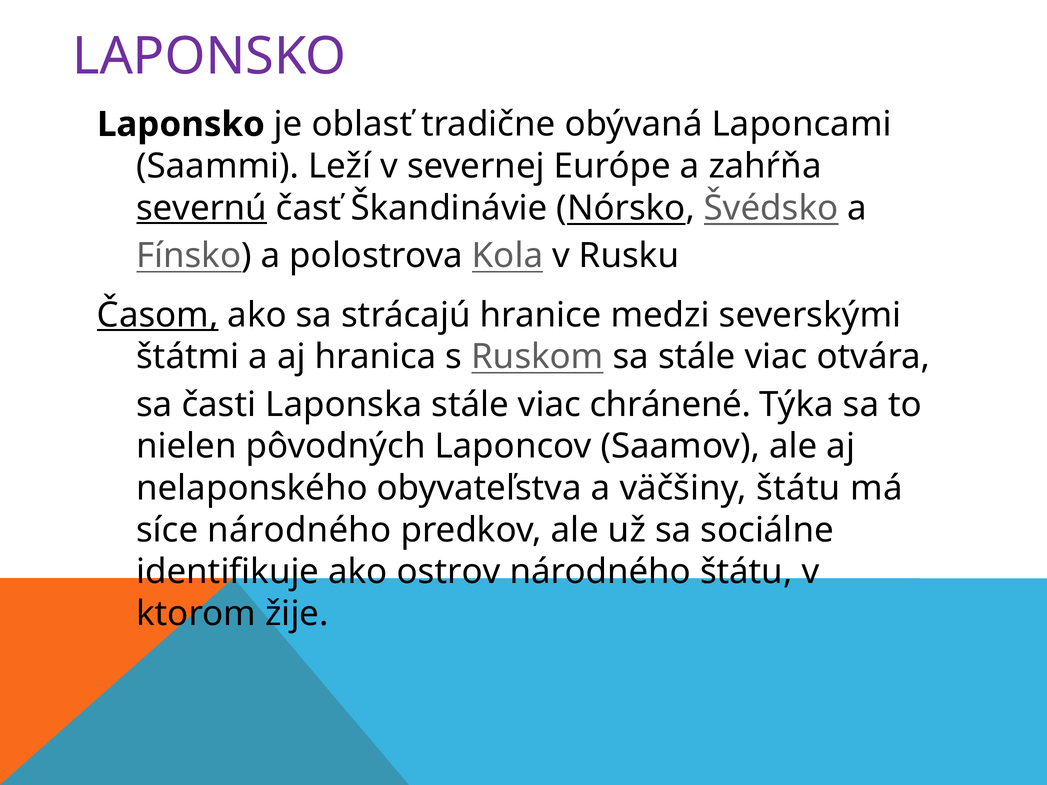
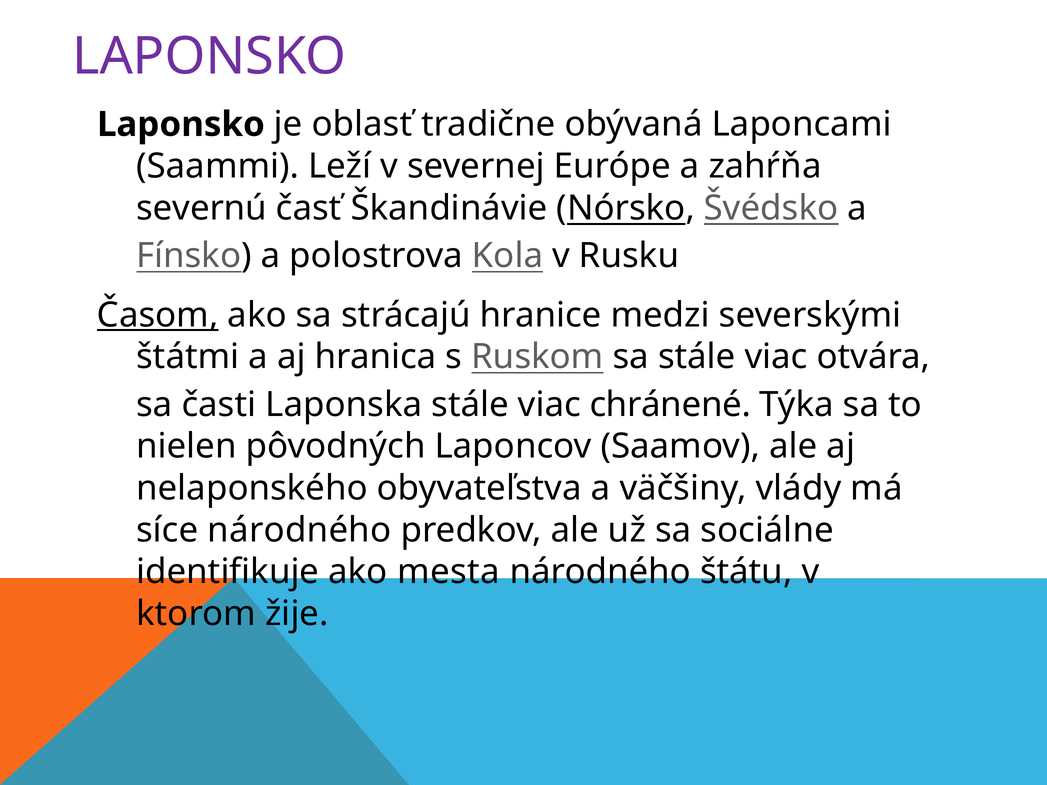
severnú underline: present -> none (202, 208)
väčšiny štátu: štátu -> vlády (798, 488)
ostrov: ostrov -> mesta (448, 572)
